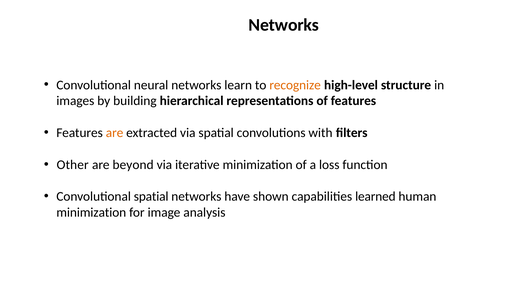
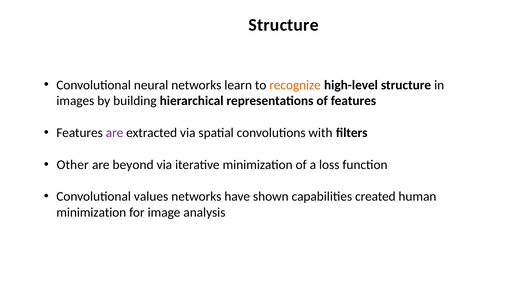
Networks: Networks -> Structure (284, 25)
are colour: orange -> purple (115, 133)
Convolutional spatial: spatial -> values (151, 197)
learned: learned -> created (375, 197)
